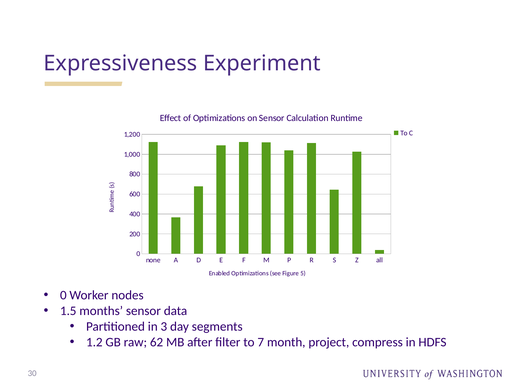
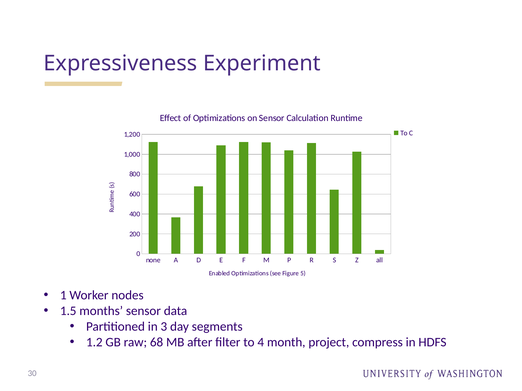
0: 0 -> 1 (63, 296)
62: 62 -> 68 (157, 343)
7: 7 -> 4 (261, 343)
